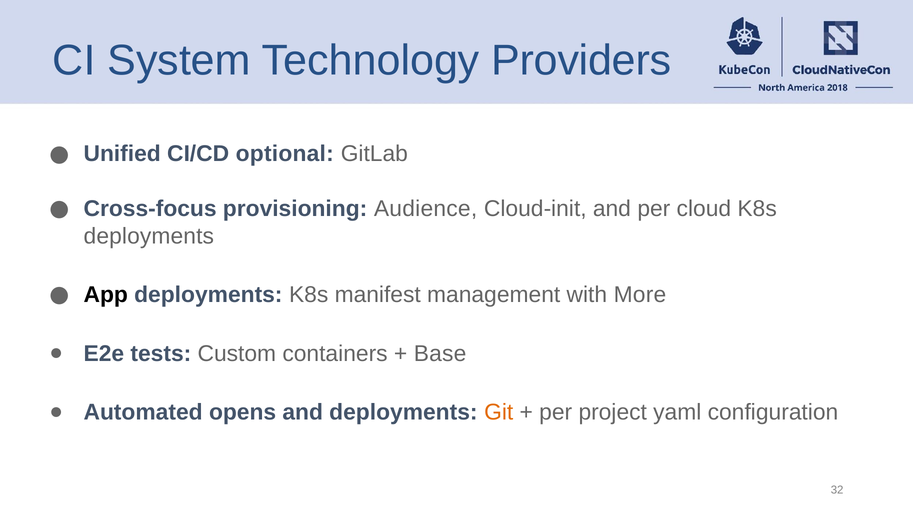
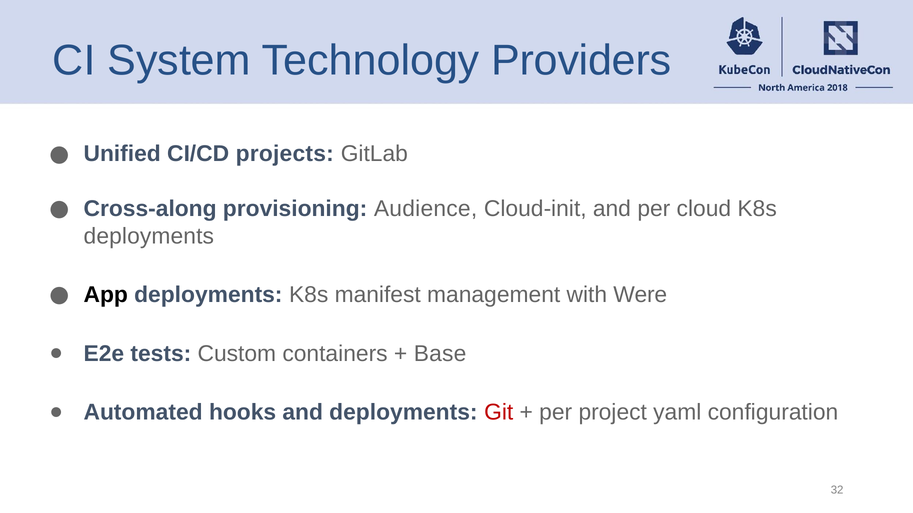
optional: optional -> projects (285, 154)
Cross-focus: Cross-focus -> Cross-along (150, 209)
More: More -> Were (640, 295)
opens: opens -> hooks (243, 413)
Git colour: orange -> red (499, 413)
